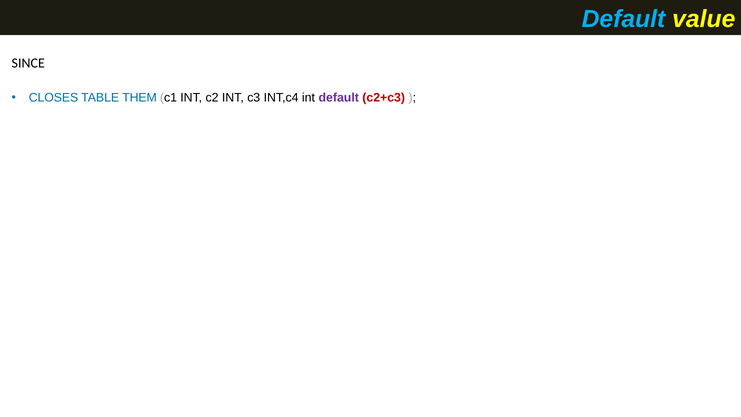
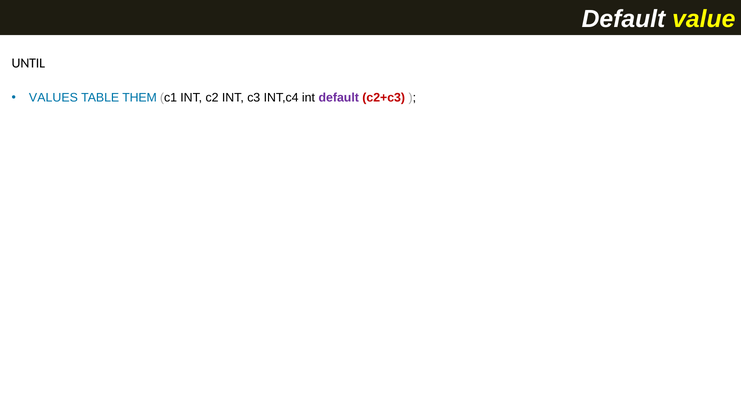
Default colour: light blue -> white (623, 19)
SINCE: SINCE -> UNTIL (28, 63)
CLOSES: CLOSES -> VALUES (53, 98)
